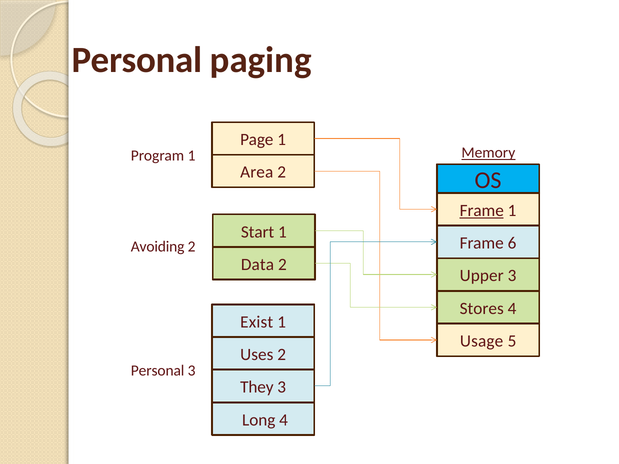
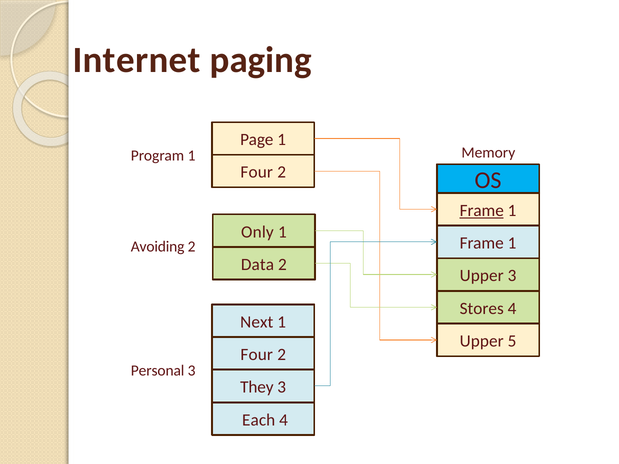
Personal: Personal -> Internet (137, 60)
Memory underline: present -> none (488, 153)
Area: Area -> Four (257, 172)
Start: Start -> Only (257, 232)
6: 6 -> 1 (512, 243)
Exist: Exist -> Next (257, 322)
Usage: Usage -> Upper (482, 341)
Uses: Uses -> Four (257, 355)
Long: Long -> Each (259, 420)
